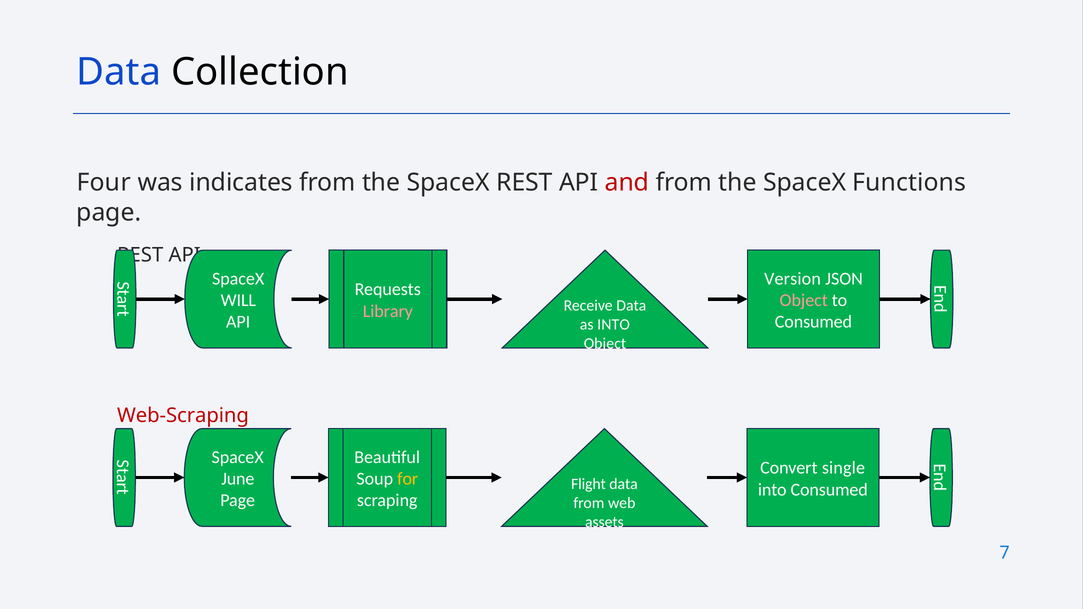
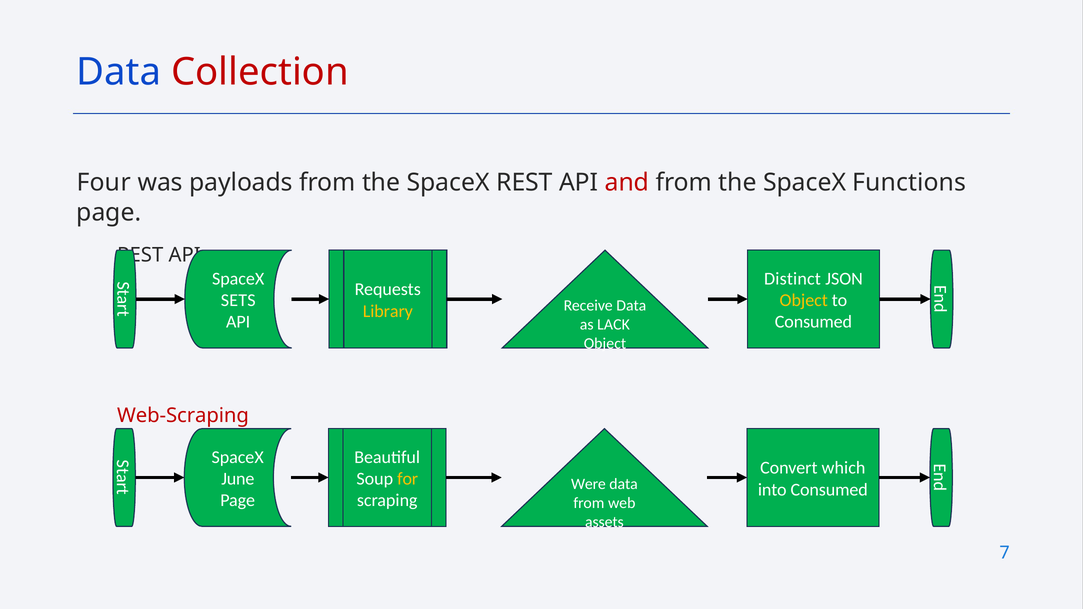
Collection colour: black -> red (260, 72)
indicates: indicates -> payloads (241, 183)
Version: Version -> Distinct (792, 279)
WILL: WILL -> SETS (238, 300)
Object colour: pink -> yellow (804, 300)
Library colour: pink -> yellow (388, 311)
as INTO: INTO -> LACK (614, 325)
single: single -> which (843, 468)
Flight: Flight -> Were (588, 484)
